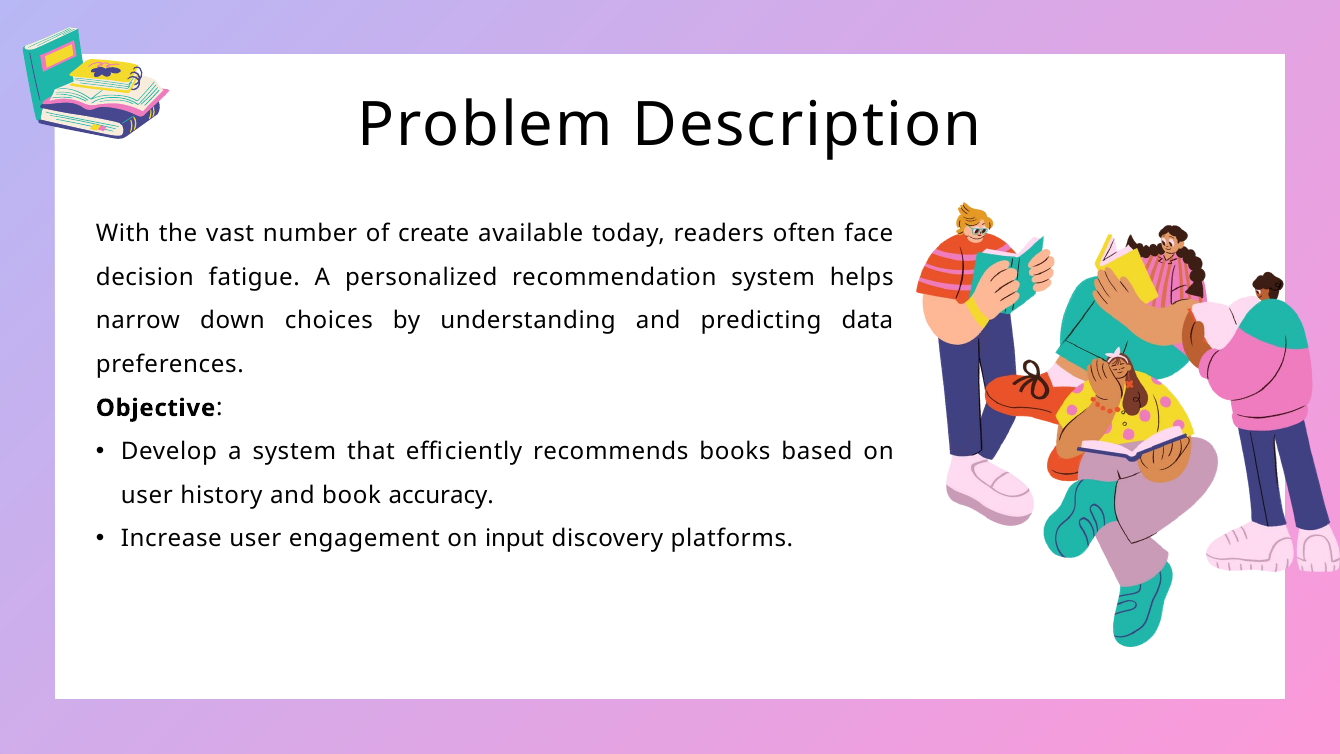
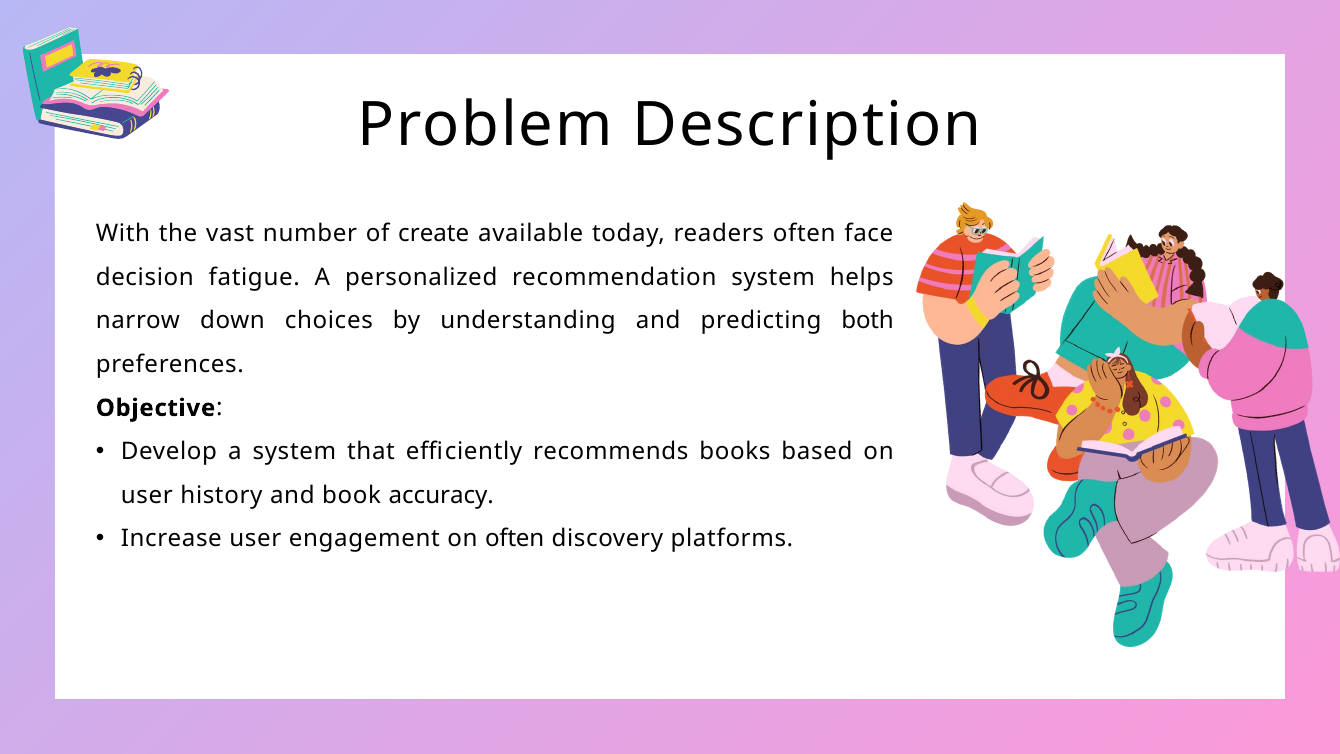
data: data -> both (868, 321)
on input: input -> often (515, 539)
